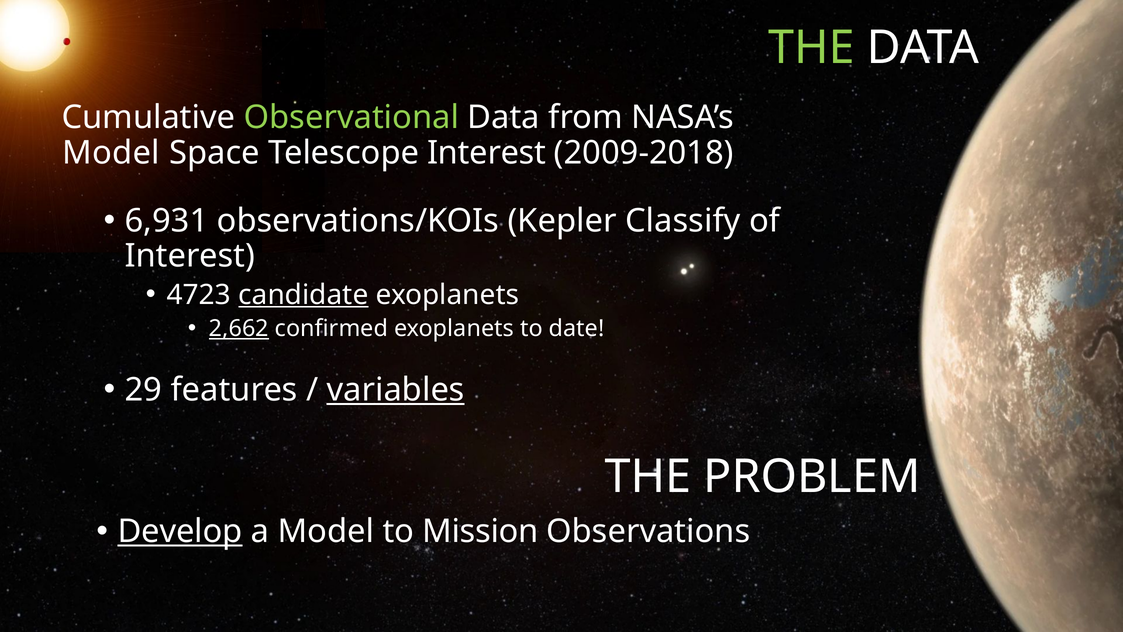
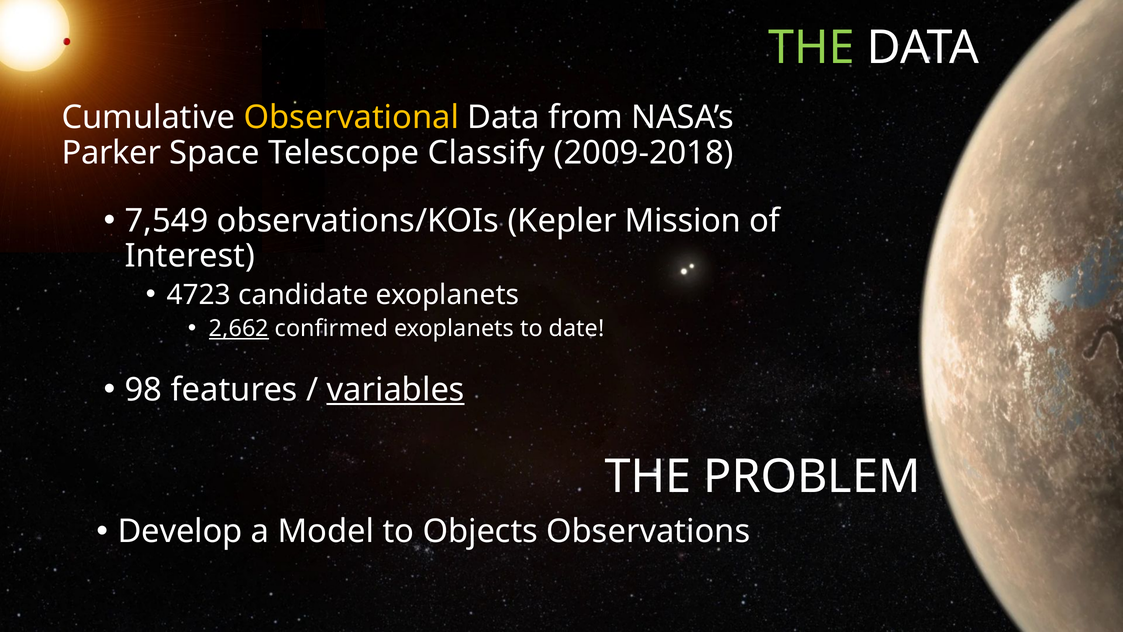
Observational colour: light green -> yellow (351, 117)
Model: Model -> Parker (111, 153)
Telescope Interest: Interest -> Classify (486, 153)
6,931: 6,931 -> 7,549 (167, 221)
Classify: Classify -> Mission (683, 221)
candidate underline: present -> none (303, 295)
29: 29 -> 98 (143, 390)
Develop underline: present -> none (180, 531)
Mission: Mission -> Objects (480, 531)
